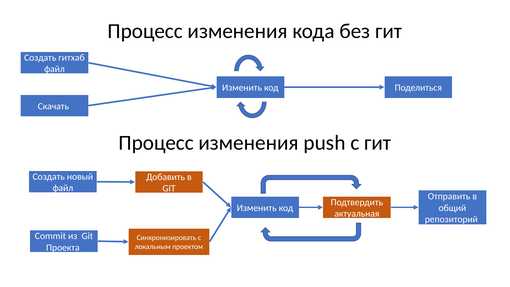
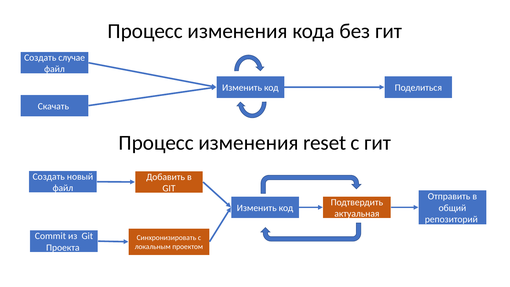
гитхаб: гитхаб -> случае (72, 58)
push: push -> reset (325, 143)
